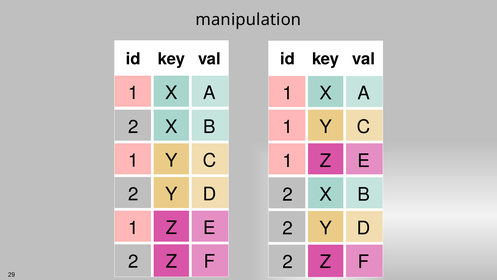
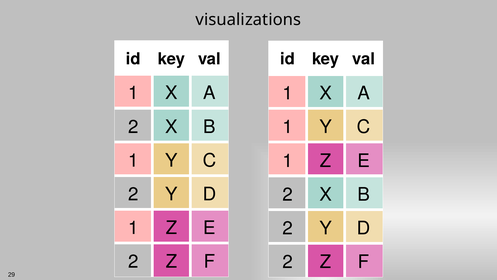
manipulation: manipulation -> visualizations (248, 20)
